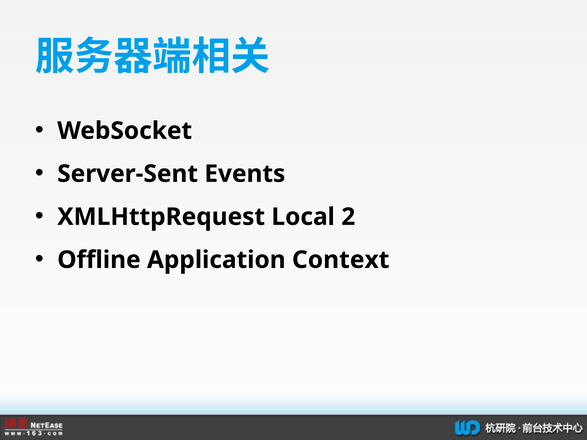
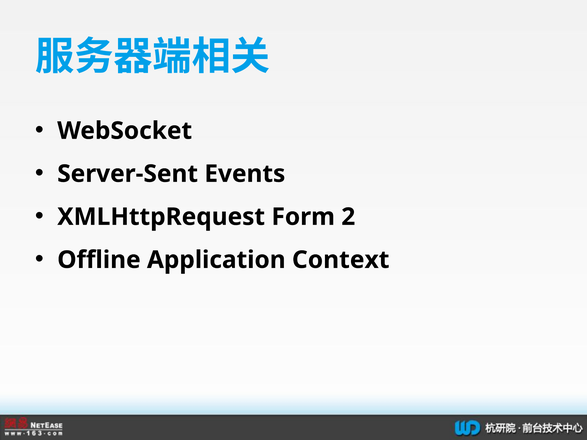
Local: Local -> Form (303, 217)
